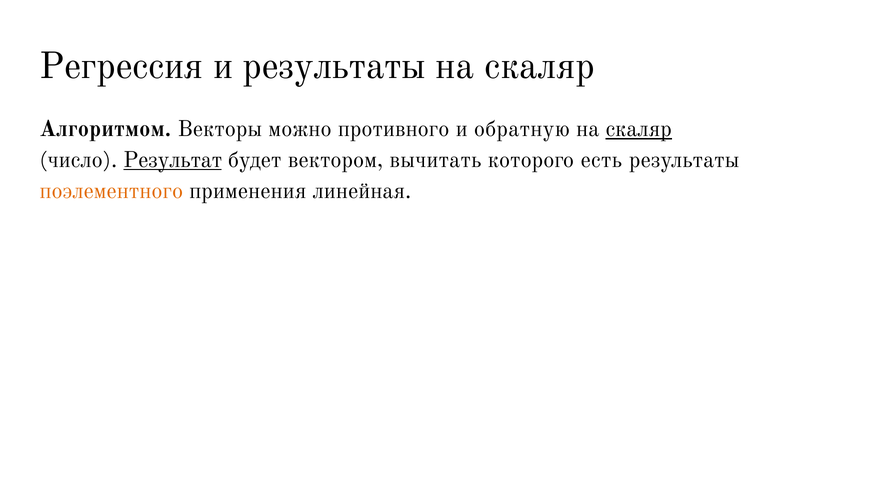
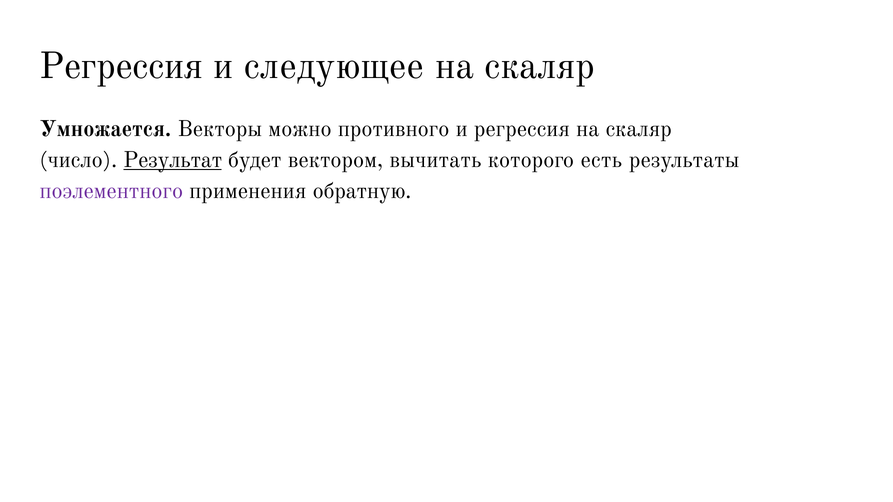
и результаты: результаты -> следующее (334, 66)
Алгоритмом: Алгоритмом -> Умножается (105, 129)
и обратную: обратную -> регрессия (522, 129)
скаляр underline: present -> none (639, 129)
поэлементного colour: orange -> purple (111, 191)
линейная: линейная -> обратную (362, 191)
